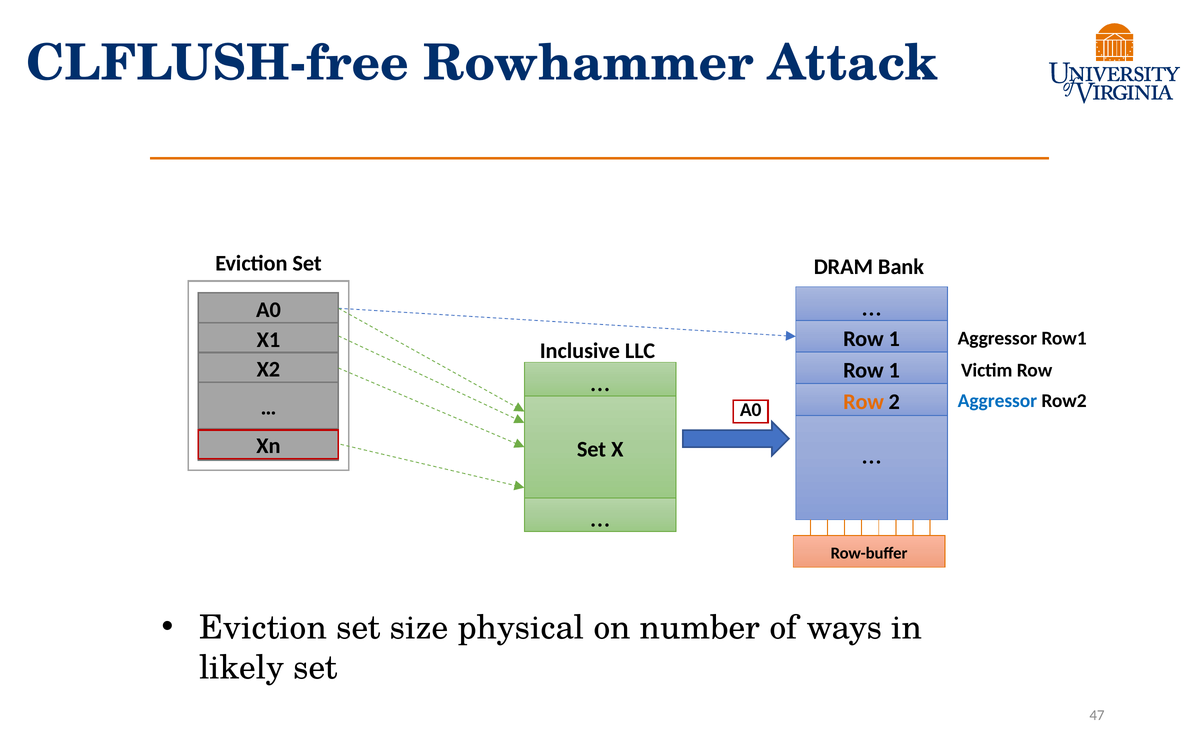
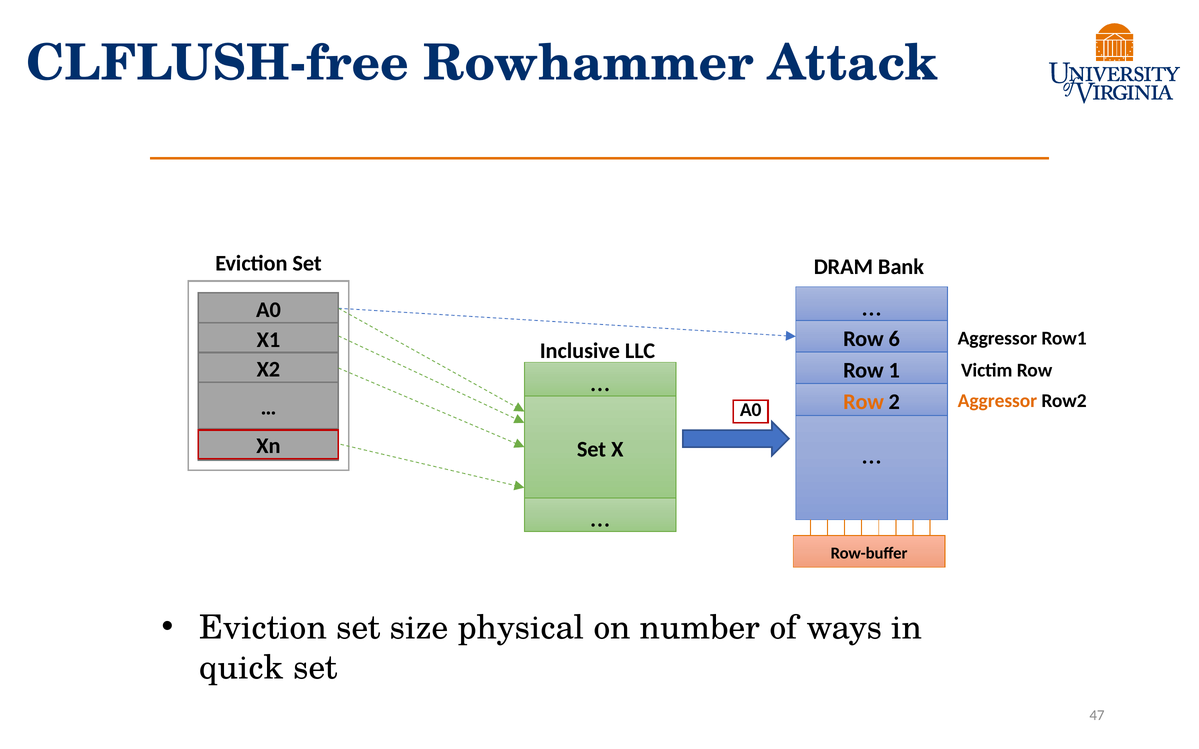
1: 1 -> 6 (894, 339)
Aggressor colour: blue -> orange (997, 401)
likely: likely -> quick (241, 668)
